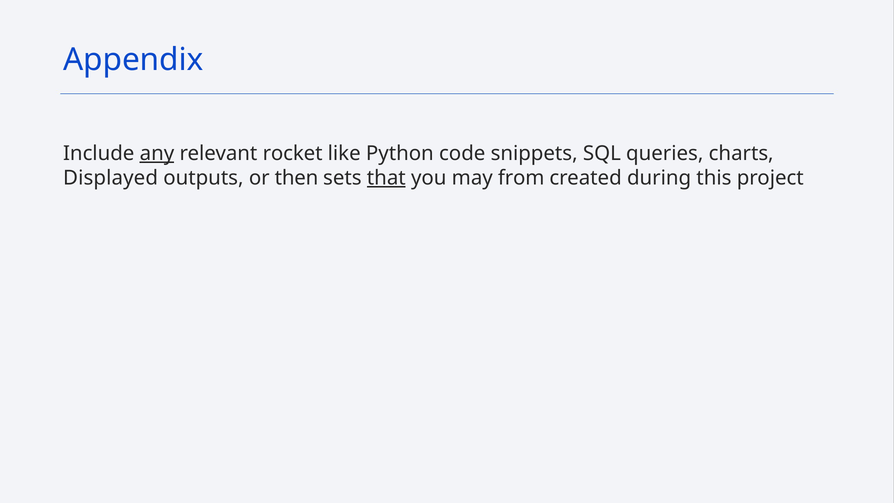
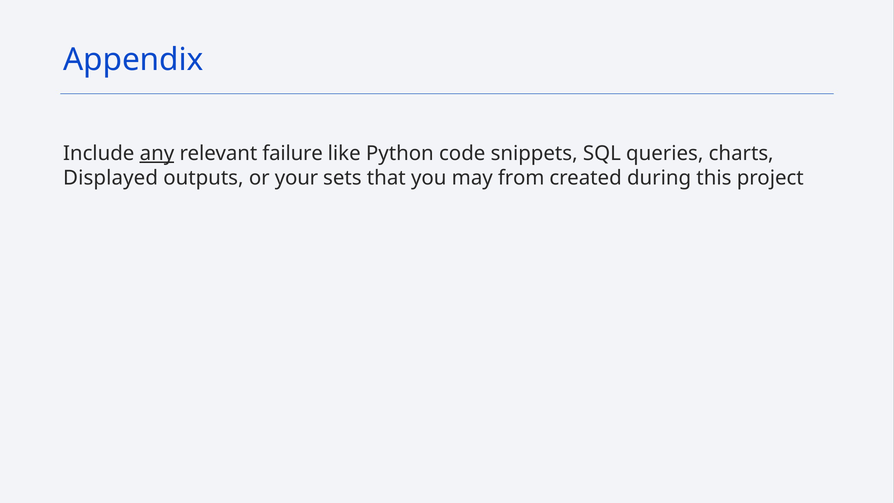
rocket: rocket -> failure (293, 153)
then: then -> your (297, 178)
that underline: present -> none (386, 178)
